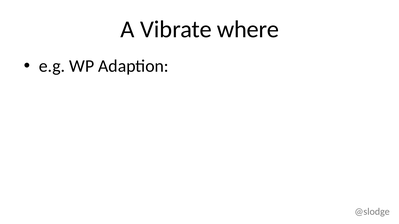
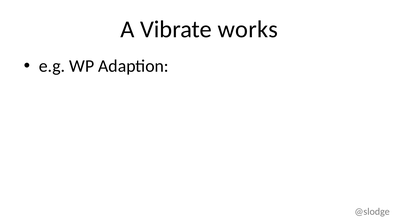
where: where -> works (248, 29)
